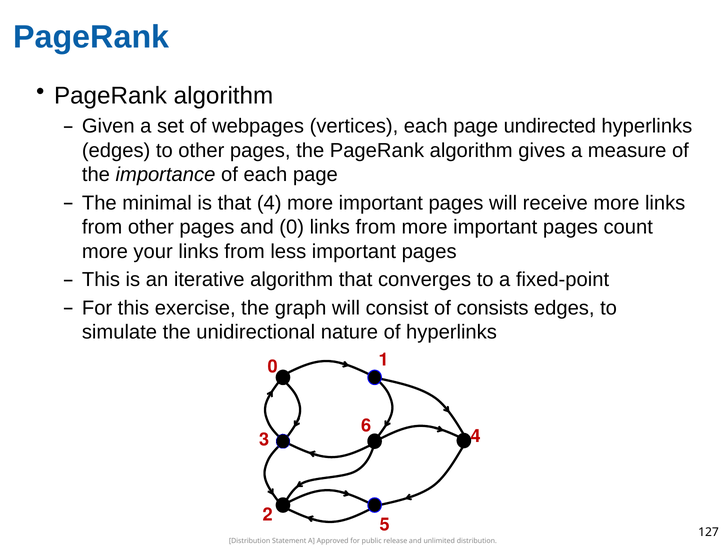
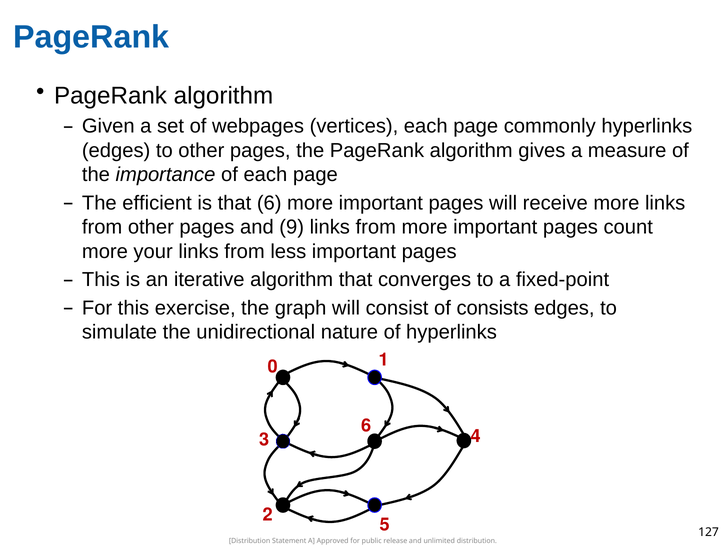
undirected: undirected -> commonly (550, 126)
minimal: minimal -> efficient (157, 203)
that 4: 4 -> 6 (269, 203)
and 0: 0 -> 9 (292, 227)
